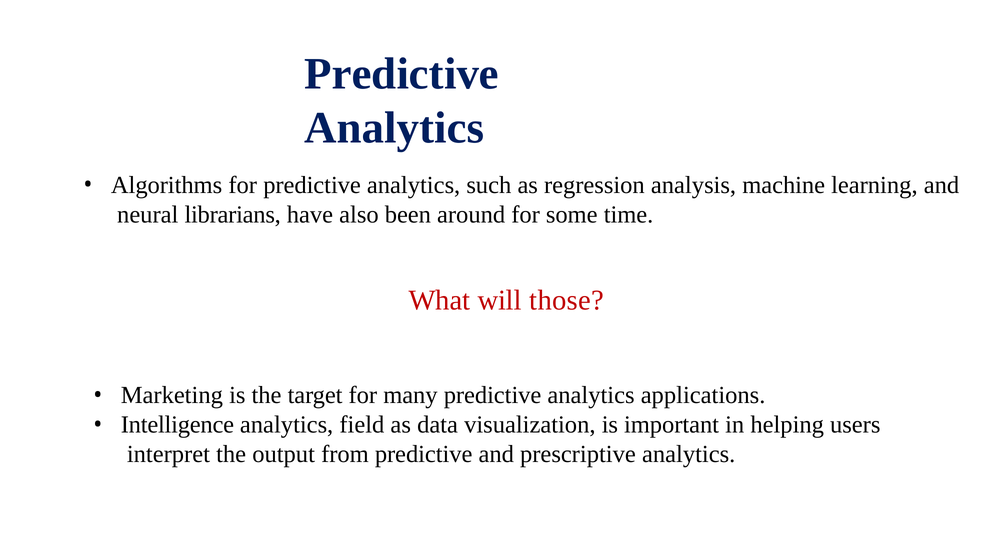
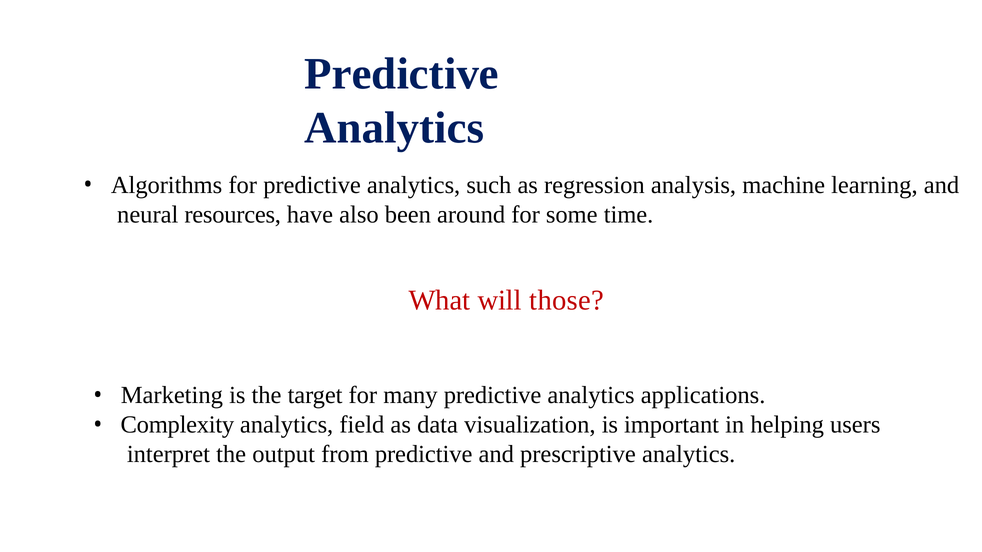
librarians: librarians -> resources (233, 215)
Intelligence: Intelligence -> Complexity (177, 425)
